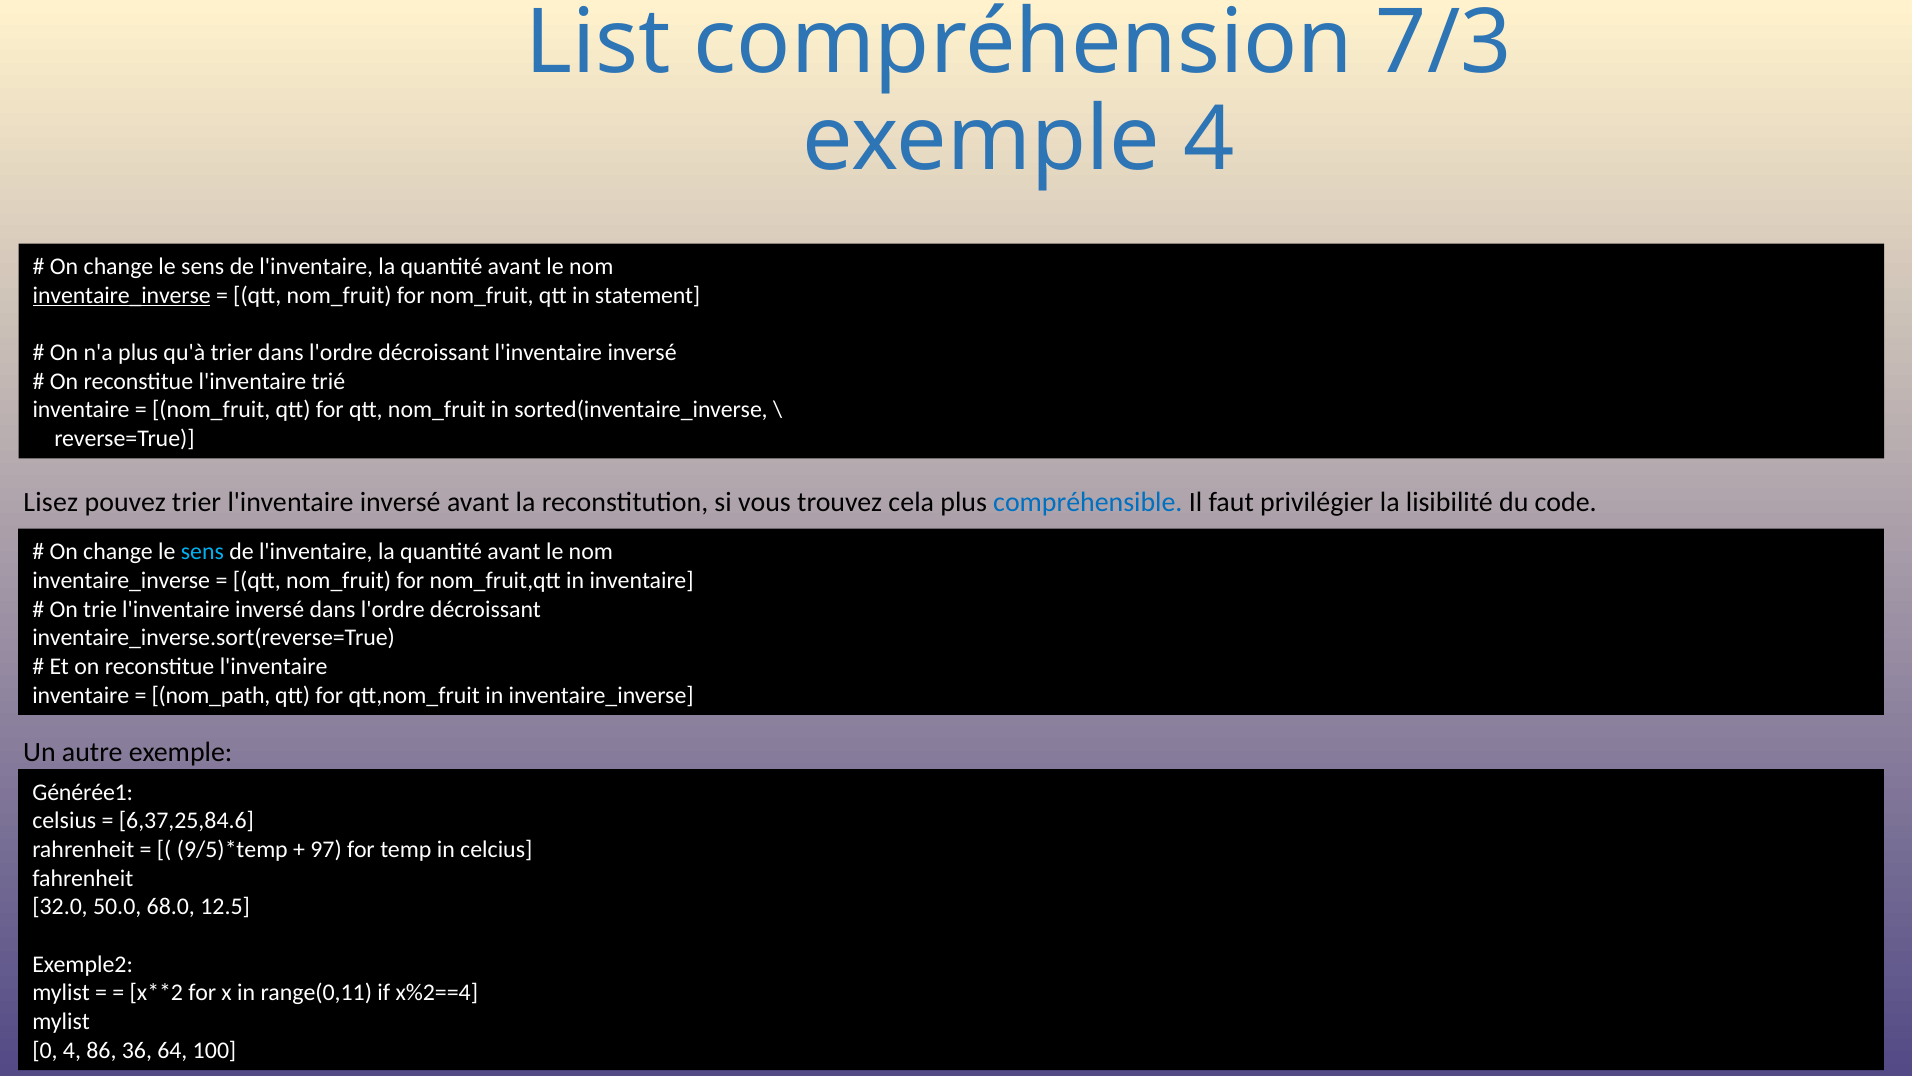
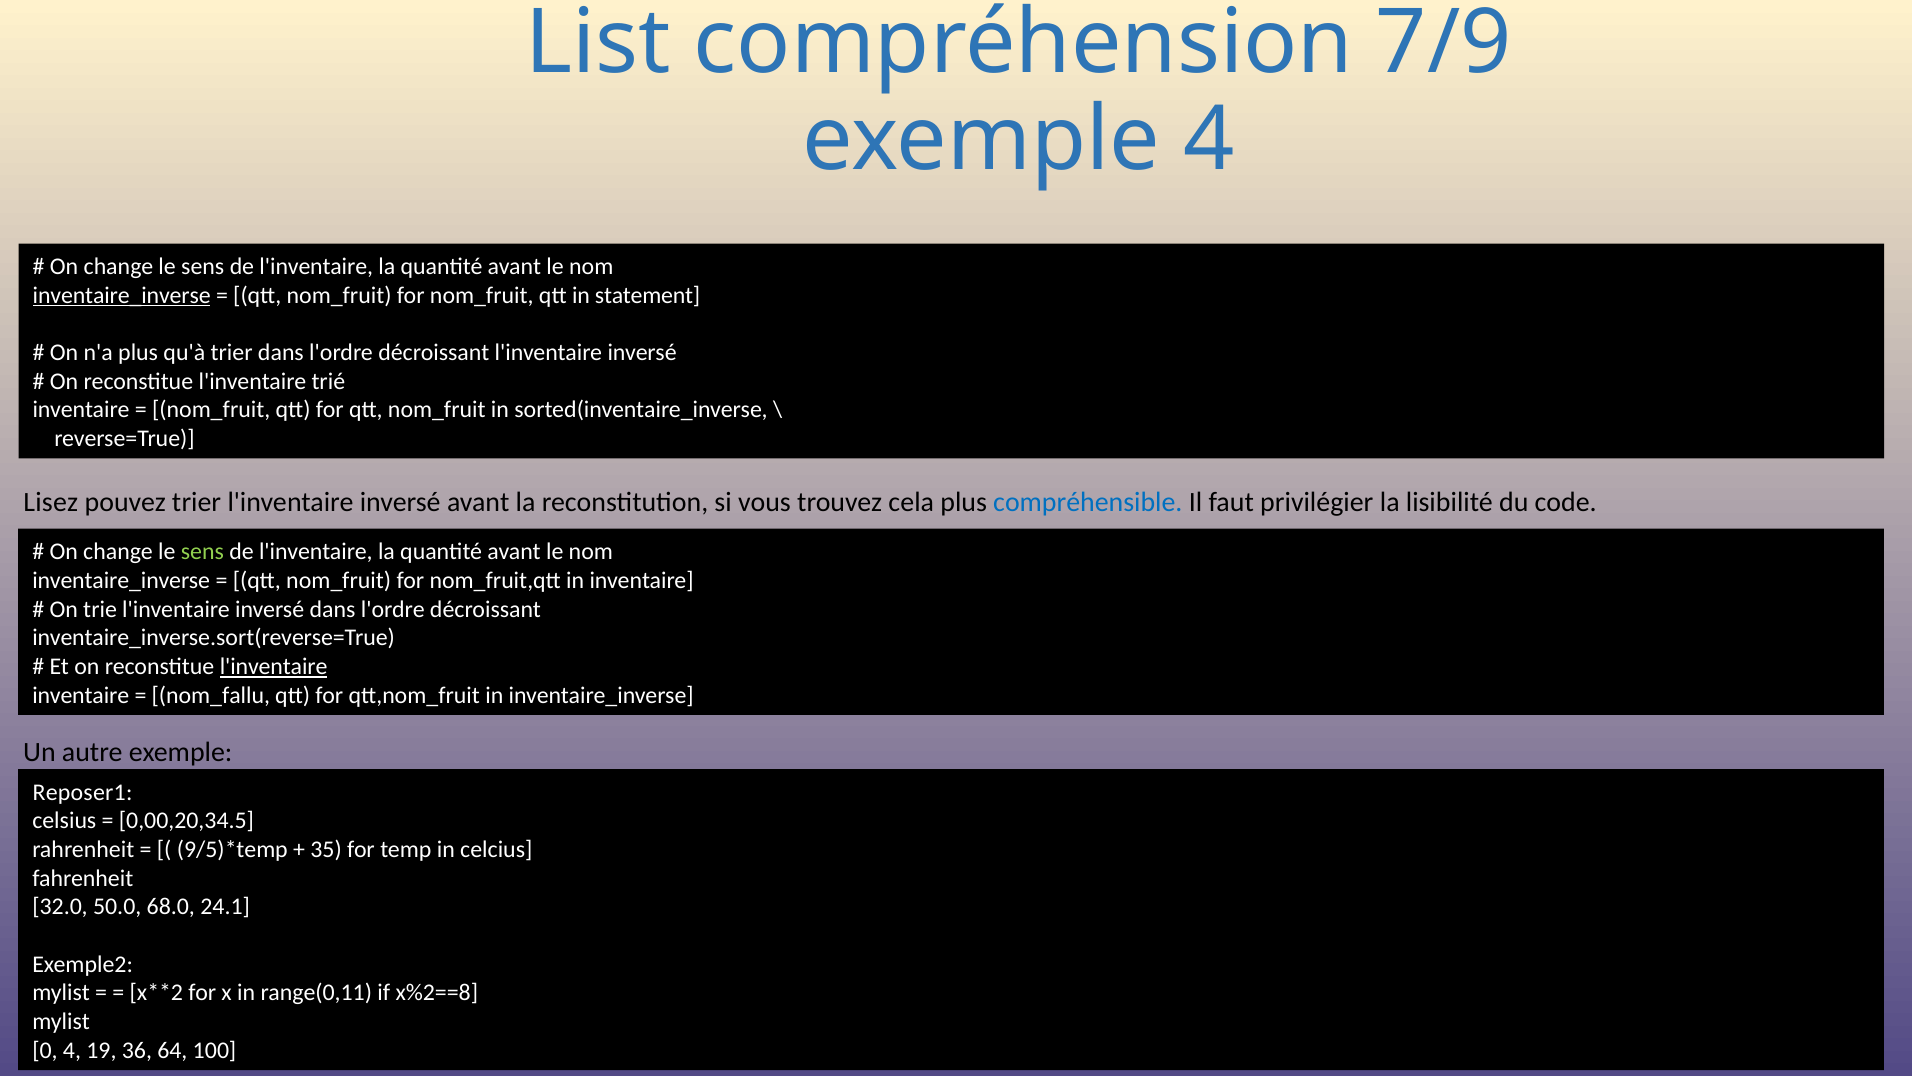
7/3: 7/3 -> 7/9 (1444, 43)
sens colour: light blue -> light green (202, 552)
l'inventaire underline: none -> present (274, 666)
nom_path: nom_path -> nom_fallu (211, 695)
Générée1: Générée1 -> Reposer1 (83, 792)
6,37,25,84.6: 6,37,25,84.6 -> 0,00,20,34.5 (186, 821)
97: 97 -> 35 (326, 849)
12.5: 12.5 -> 24.1 (225, 907)
x%2==4: x%2==4 -> x%2==8 (437, 993)
86: 86 -> 19 (101, 1050)
